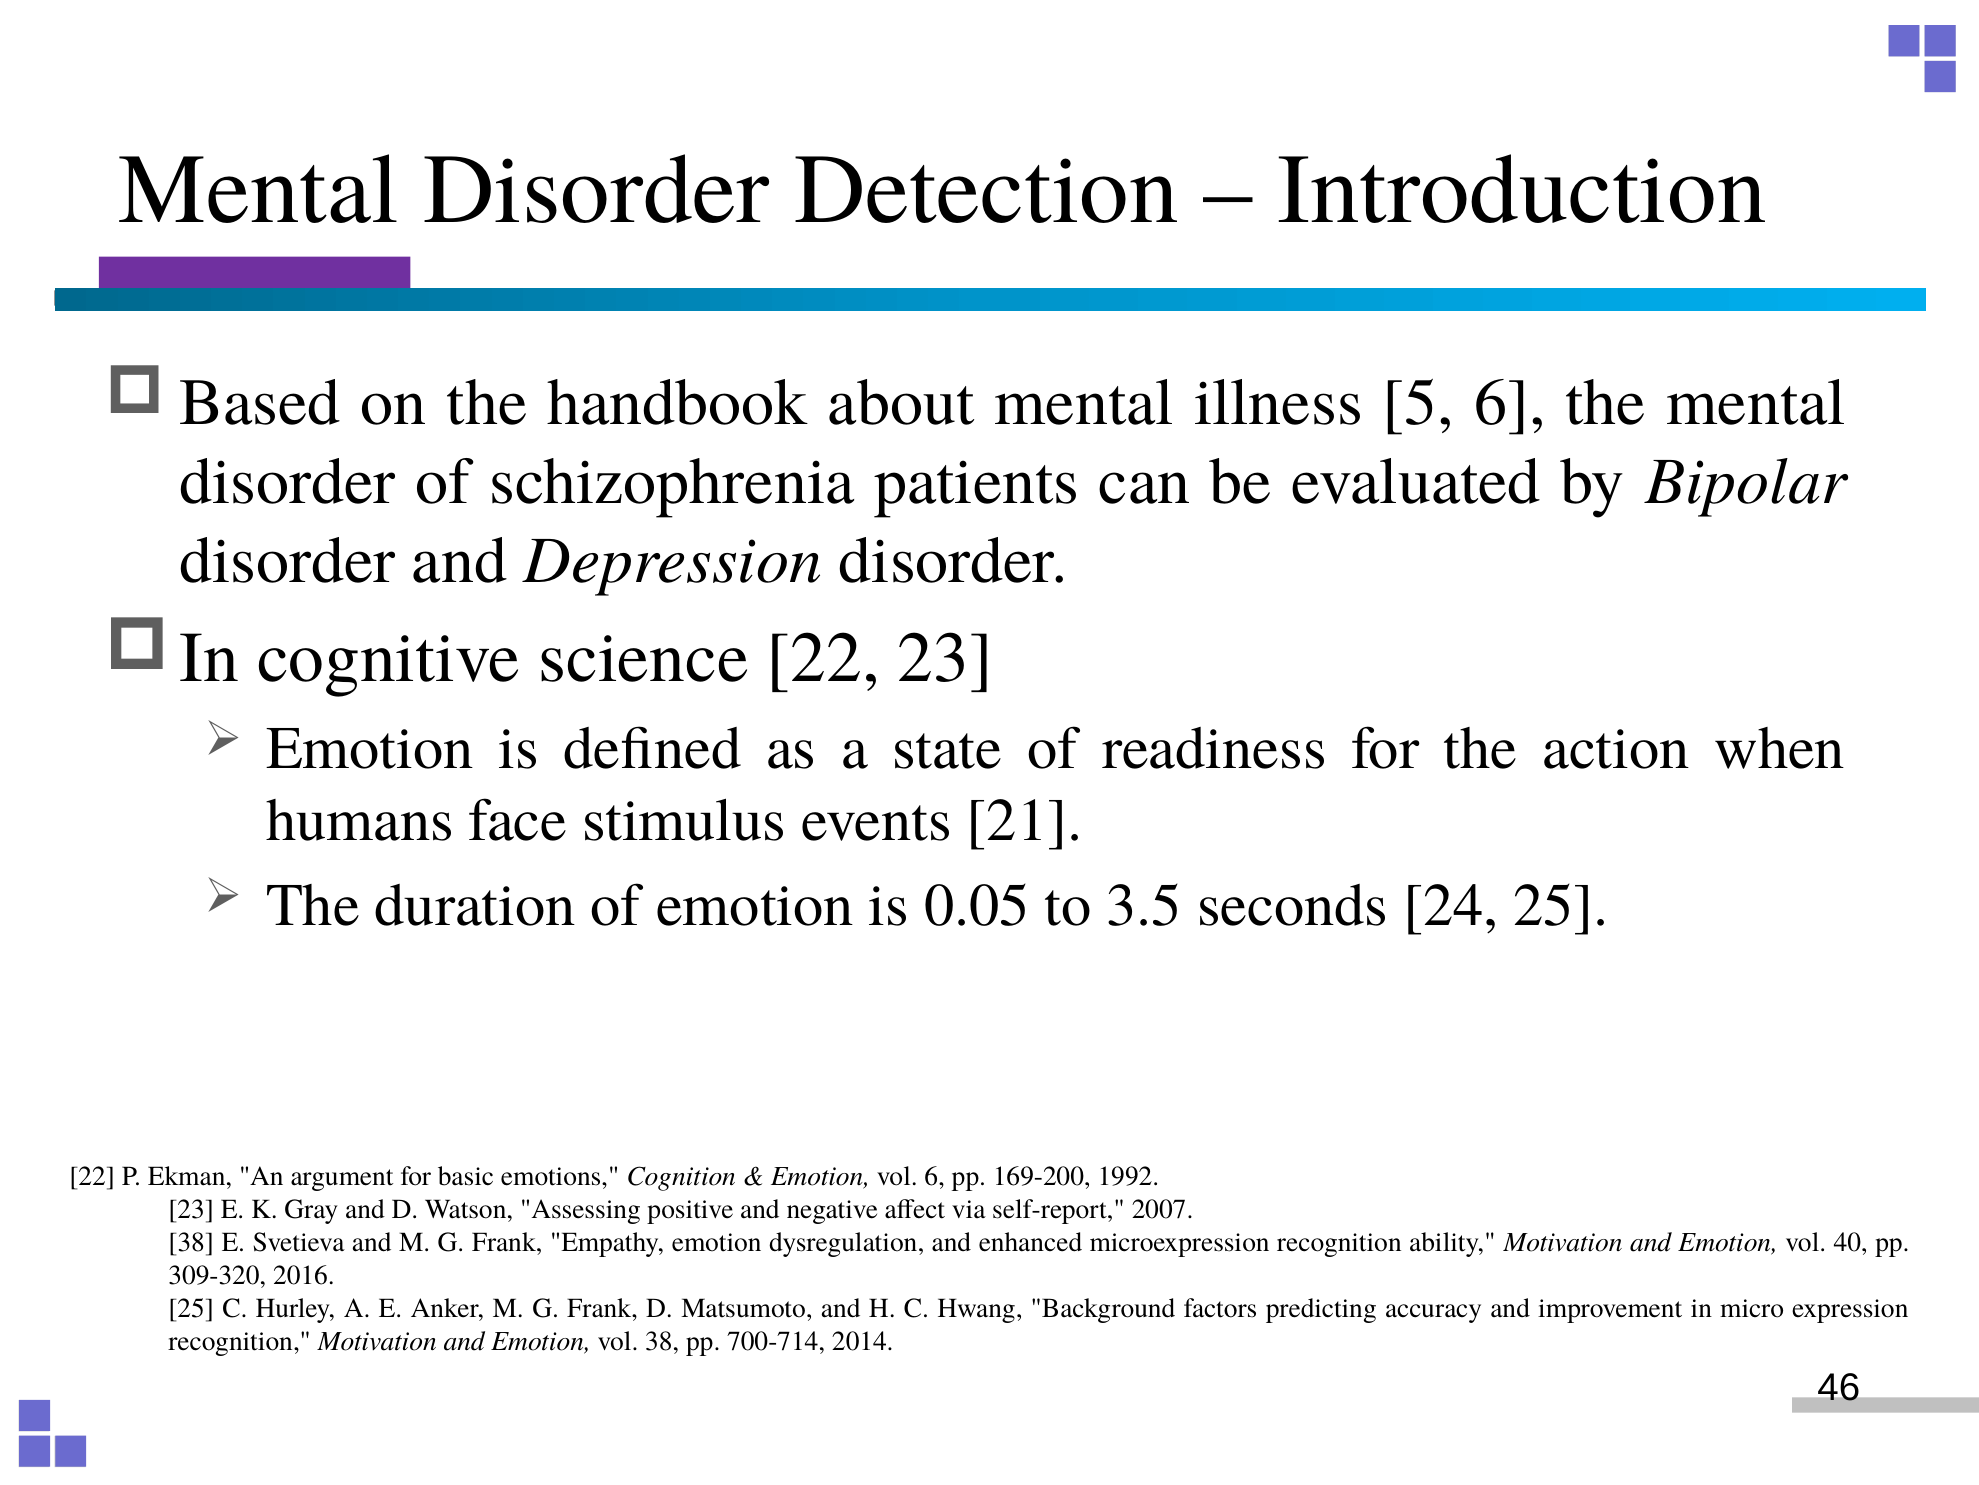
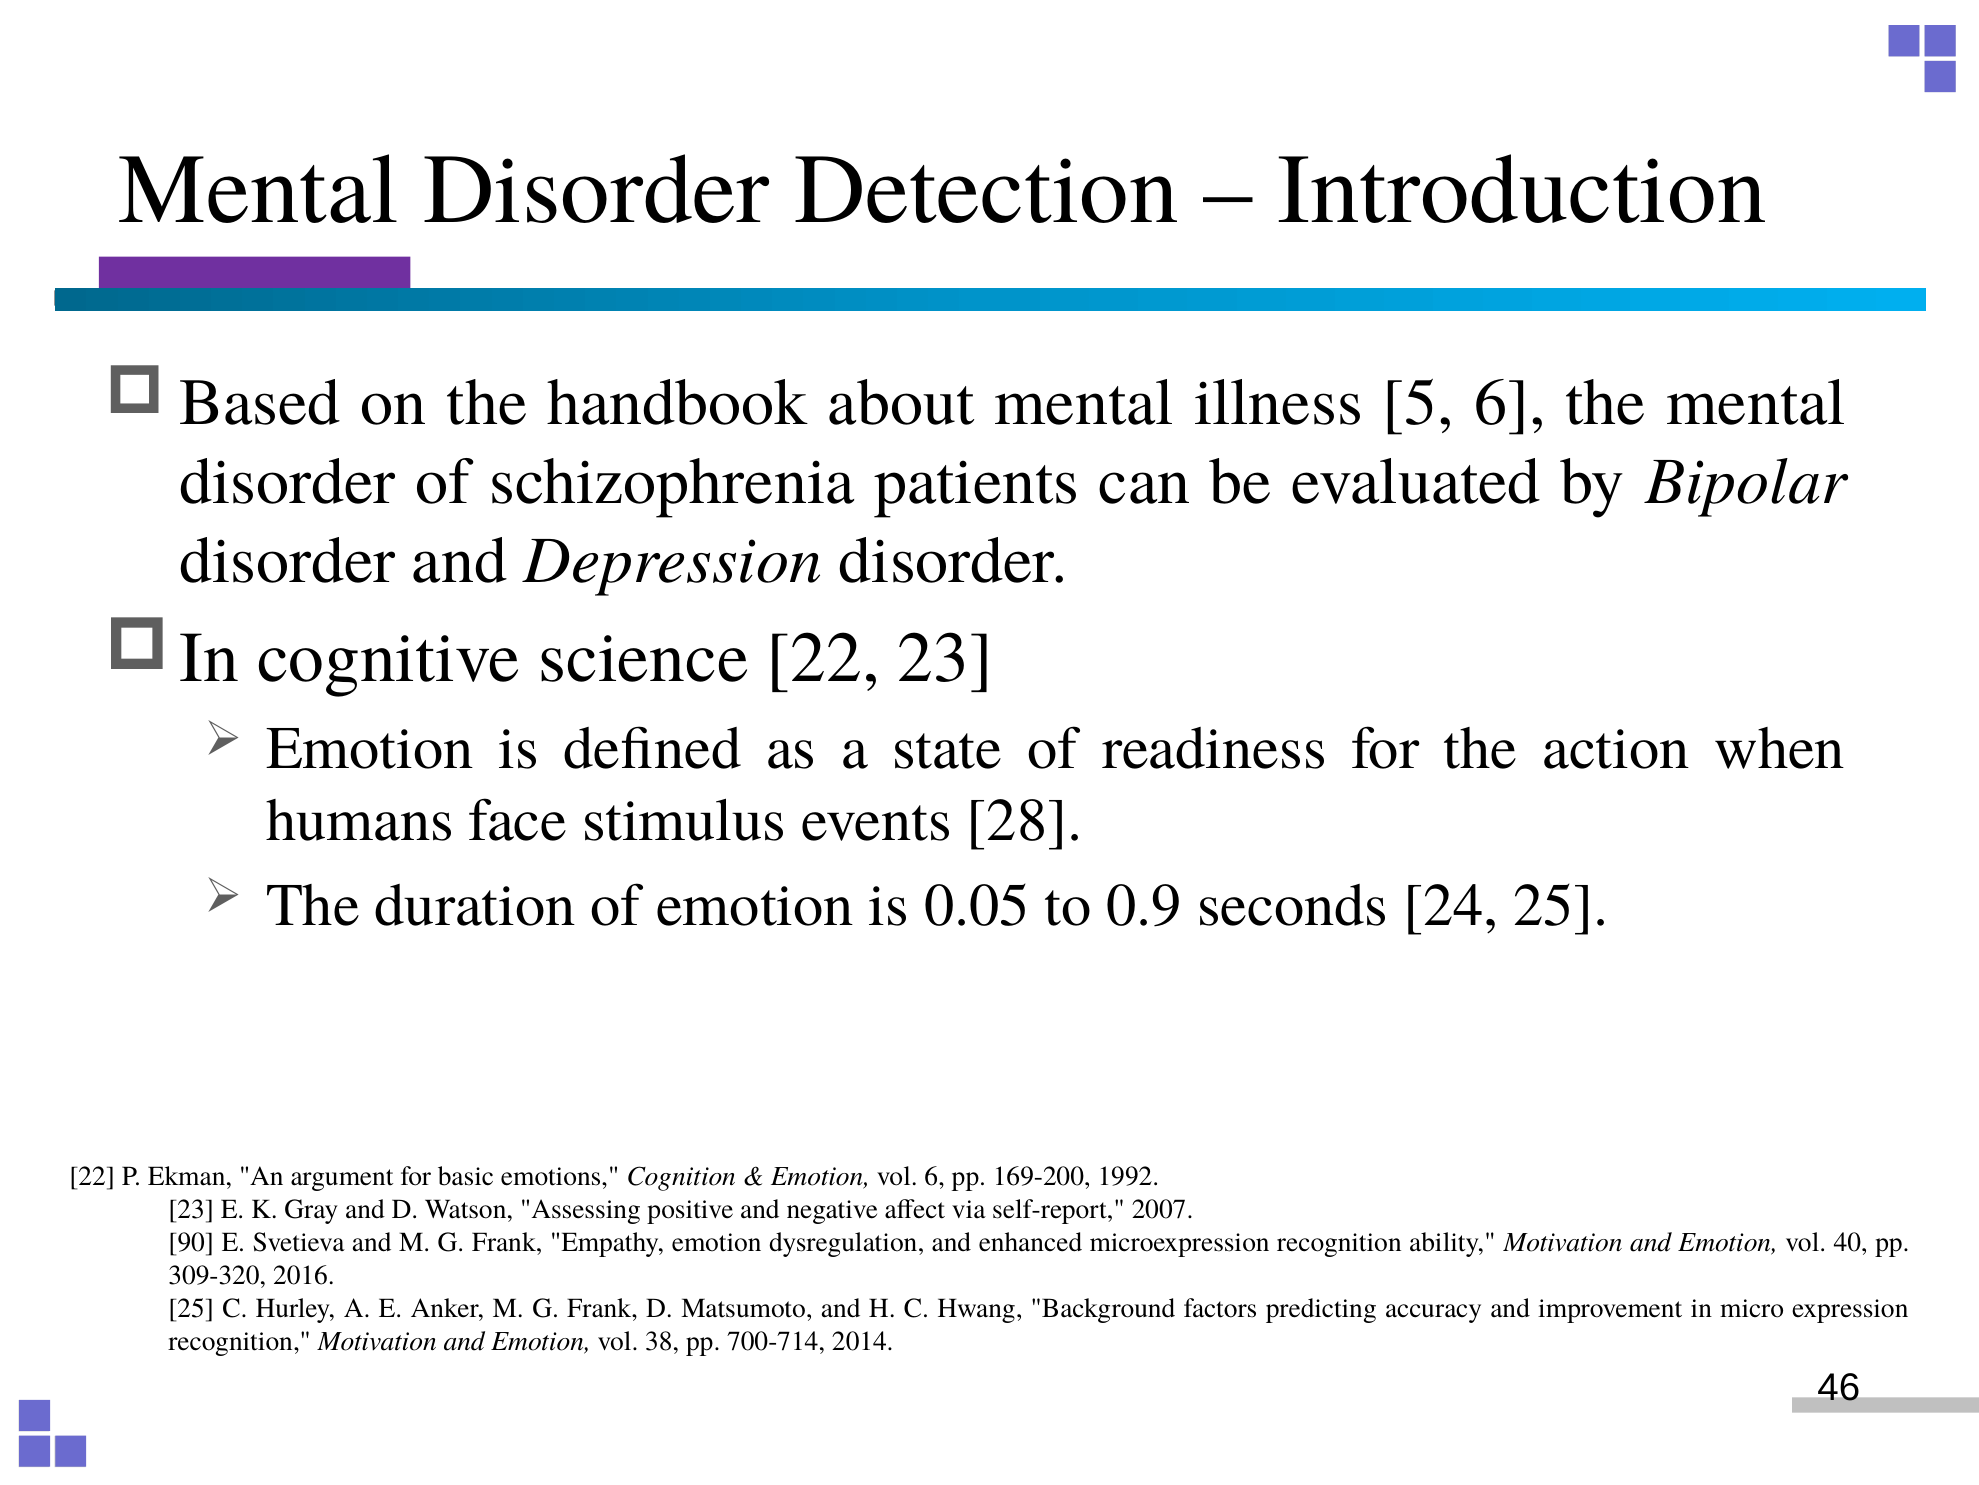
21: 21 -> 28 (1025, 820)
3.5: 3.5 -> 0.9 (1144, 905)
38: 38 -> 90 (191, 1242)
